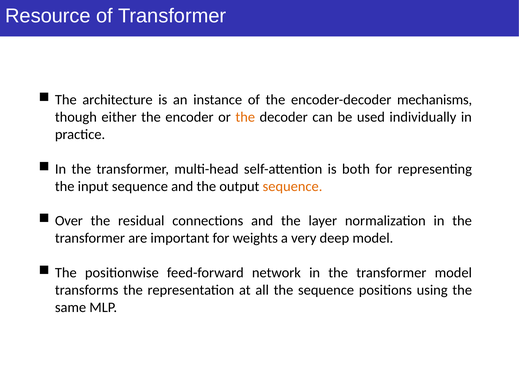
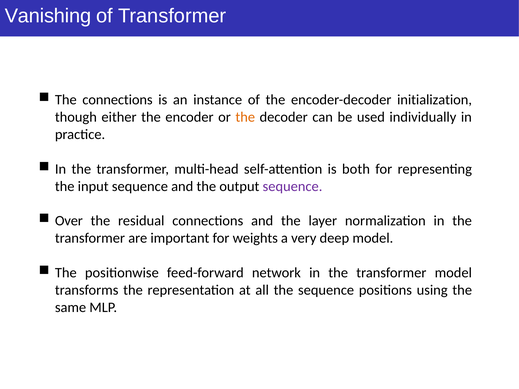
Resource: Resource -> Vanishing (48, 16)
The architecture: architecture -> connections (117, 100)
mechanisms: mechanisms -> initialization (435, 100)
sequence colour: orange -> purple (293, 186)
